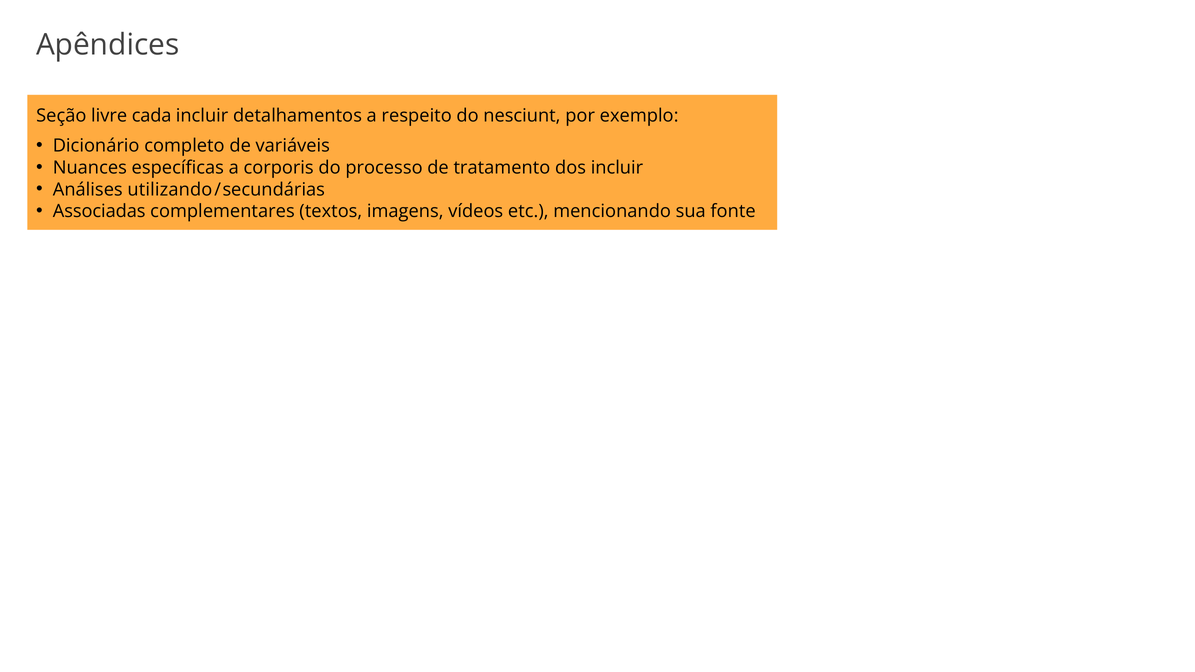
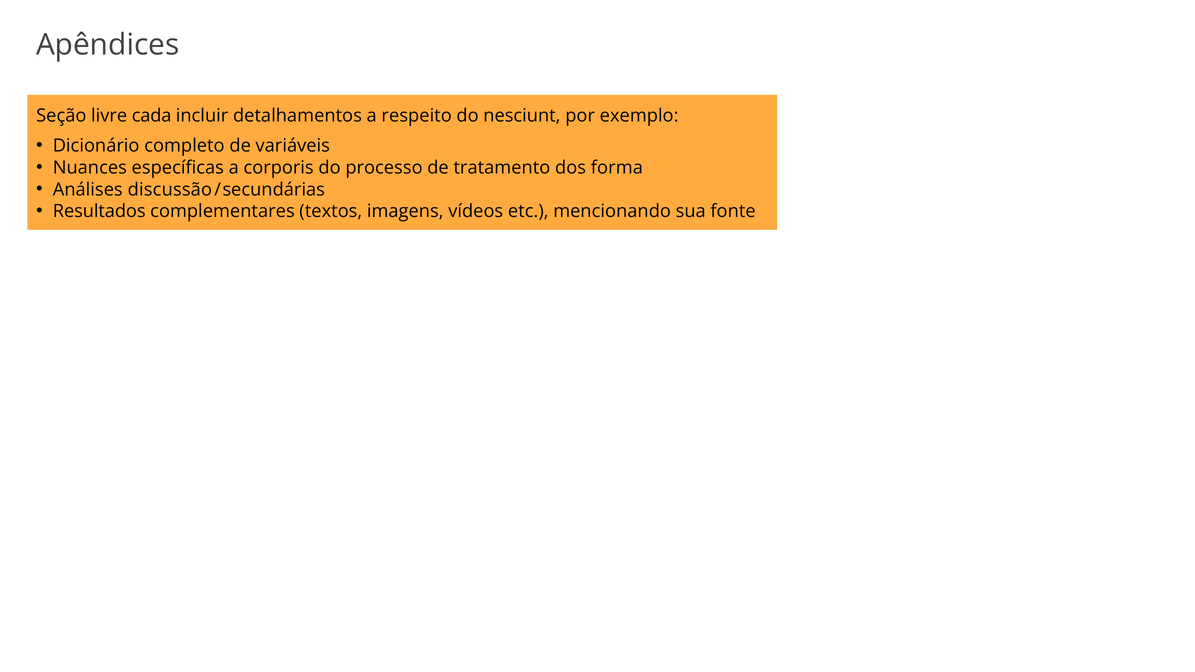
dos incluir: incluir -> forma (617, 168)
utilizando: utilizando -> discussão (170, 190)
Associadas: Associadas -> Resultados (99, 211)
